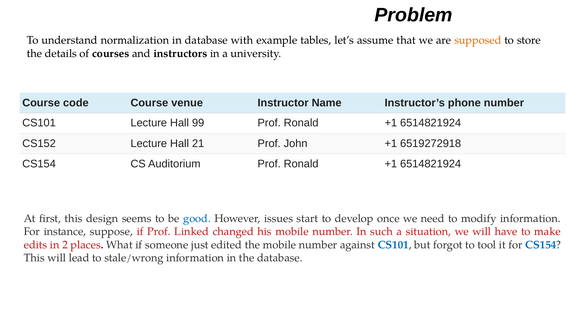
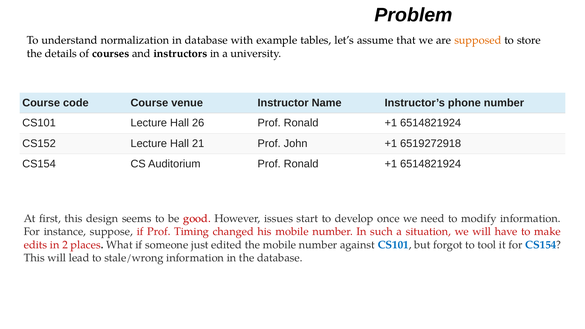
99: 99 -> 26 (198, 123)
good colour: blue -> red (197, 219)
Linked: Linked -> Timing (192, 232)
